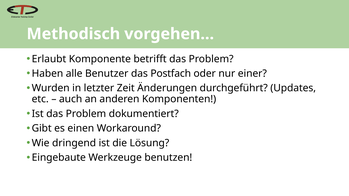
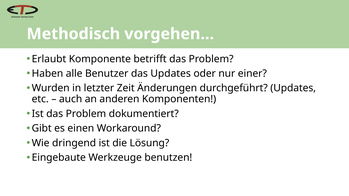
das Postfach: Postfach -> Updates (171, 74)
